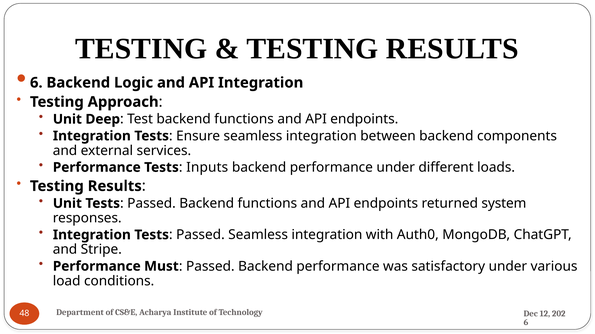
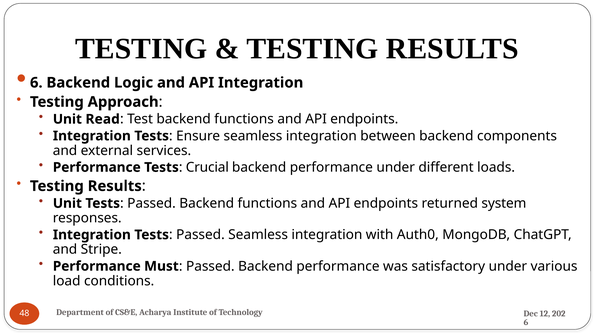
Deep: Deep -> Read (103, 119)
Inputs: Inputs -> Crucial (207, 168)
